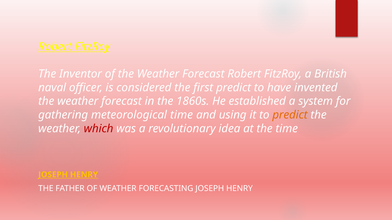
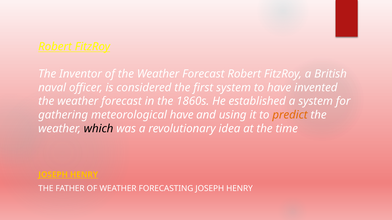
first predict: predict -> system (234, 88)
meteorological time: time -> have (182, 115)
which colour: red -> black (99, 129)
